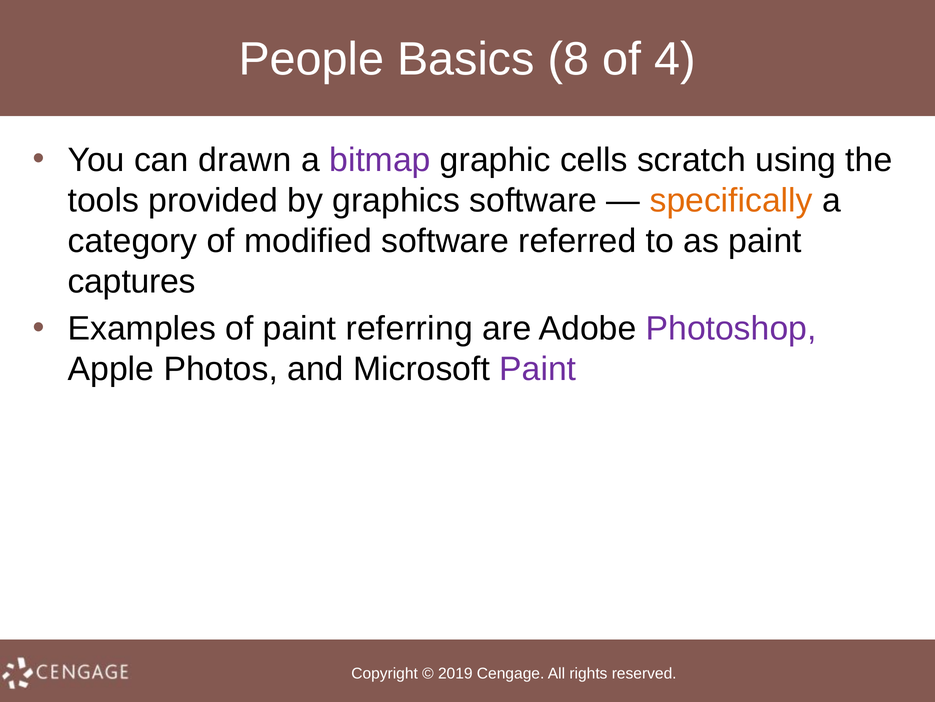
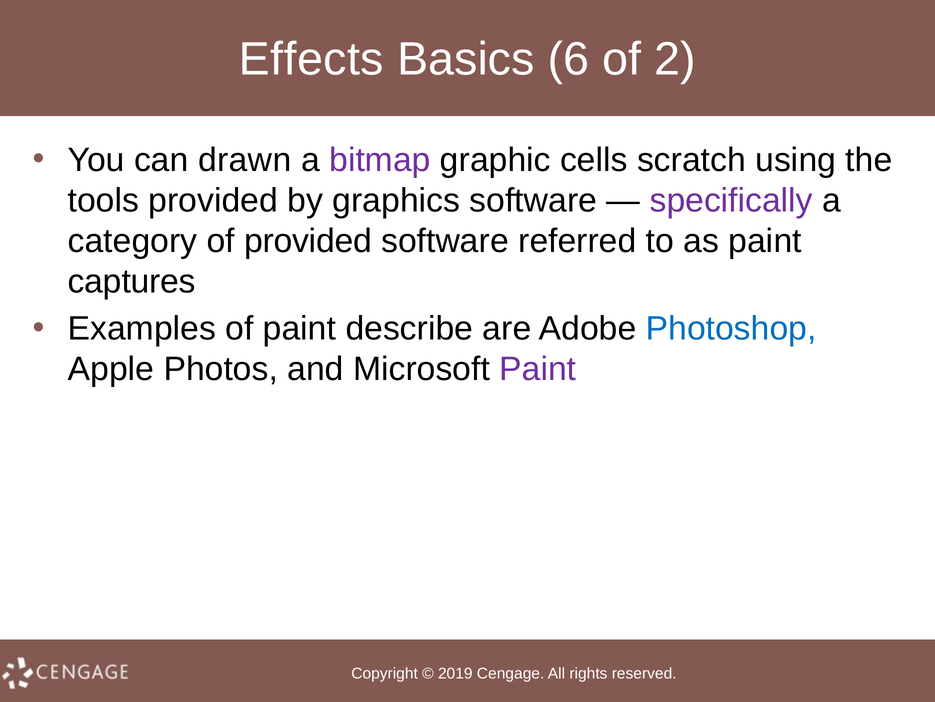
People: People -> Effects (311, 59)
8: 8 -> 6 (568, 59)
4: 4 -> 2 (675, 59)
specifically colour: orange -> purple (731, 200)
of modified: modified -> provided (308, 241)
referring: referring -> describe (409, 328)
Photoshop colour: purple -> blue (731, 328)
